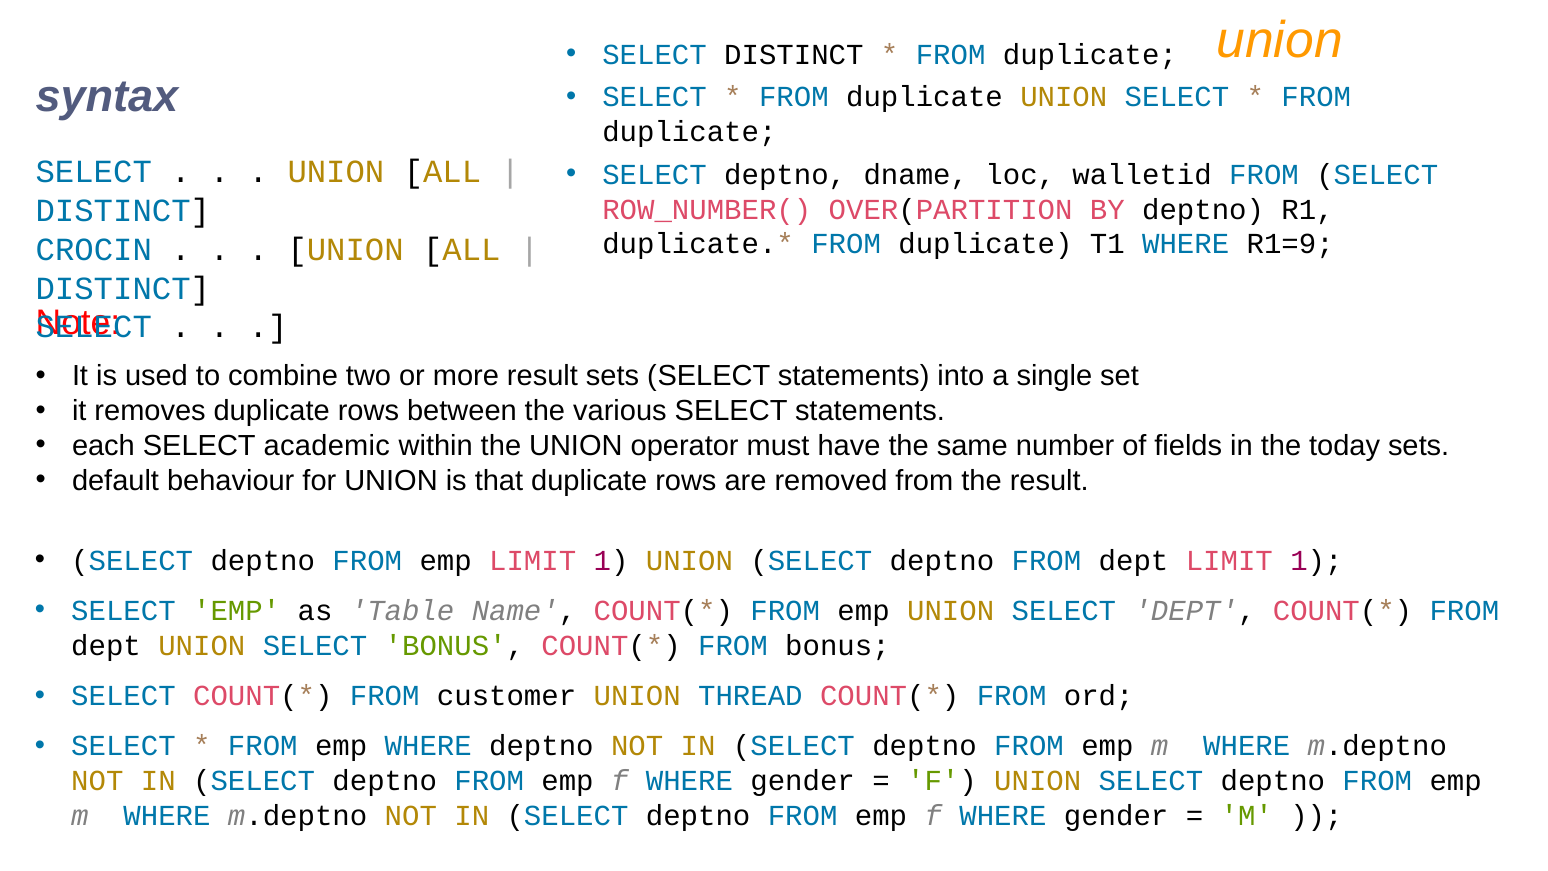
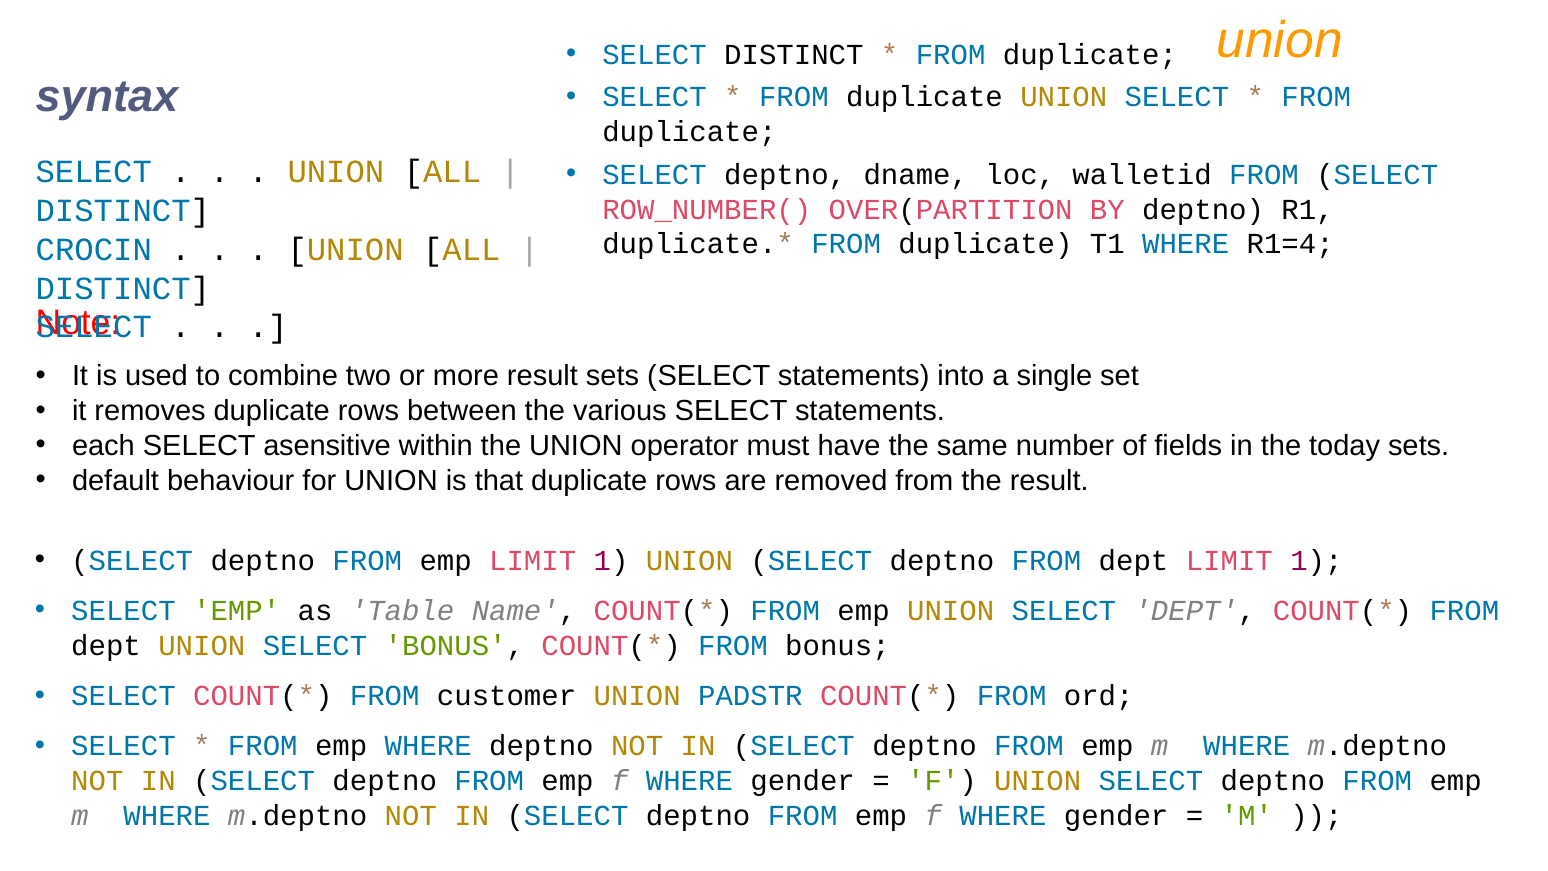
R1=9: R1=9 -> R1=4 (1290, 244)
academic: academic -> asensitive (327, 446)
THREAD: THREAD -> PADSTR (750, 696)
